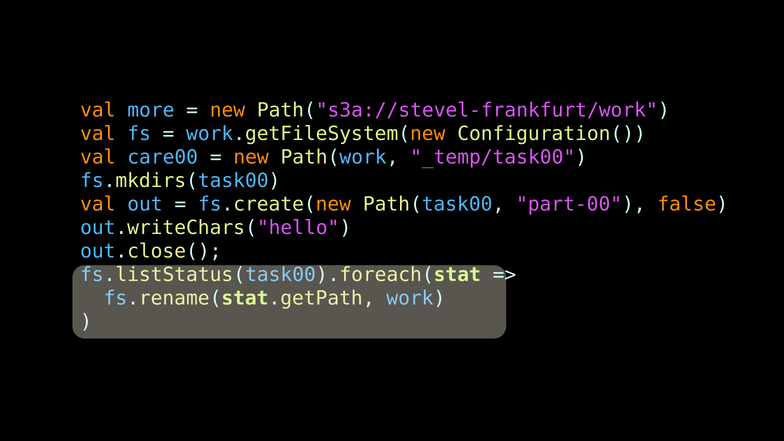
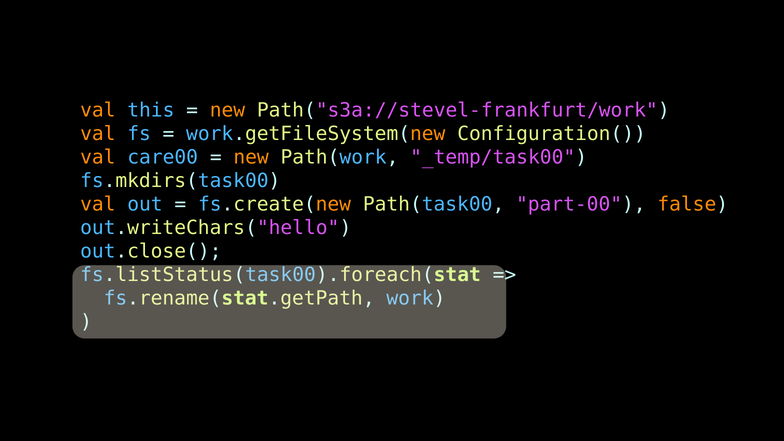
more: more -> this (151, 110)
